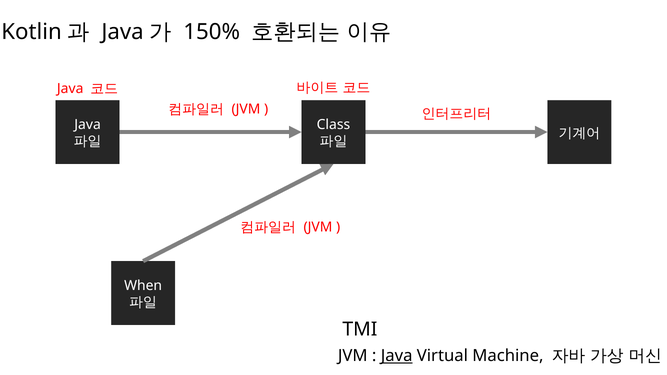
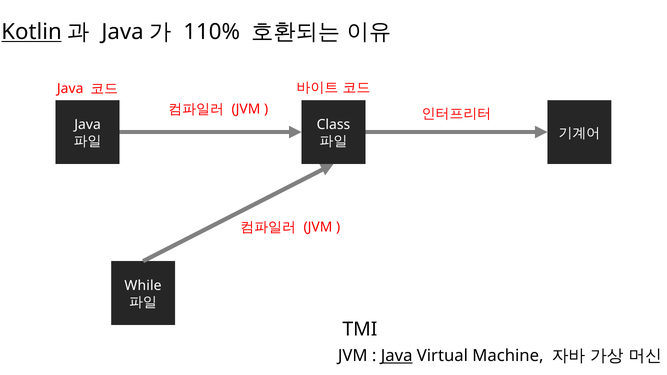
Kotlin underline: none -> present (32, 32)
150%: 150% -> 110% (212, 32)
When: When -> While (143, 286)
